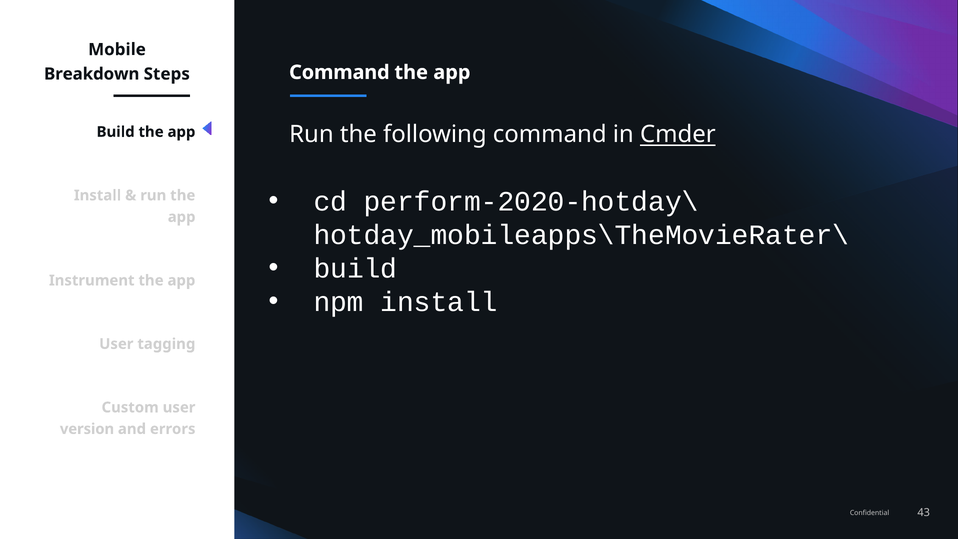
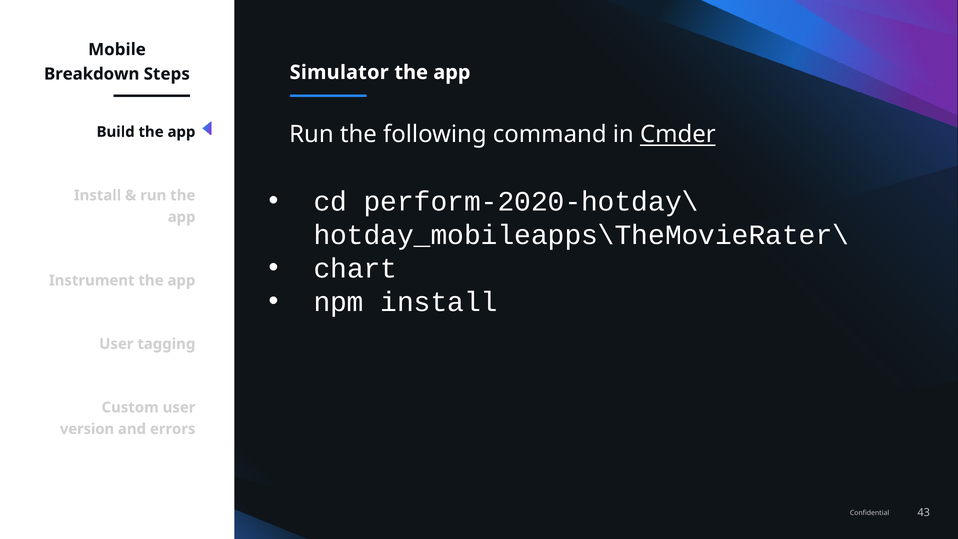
Command: Command -> Simulator (339, 72)
build: build -> chart (355, 268)
